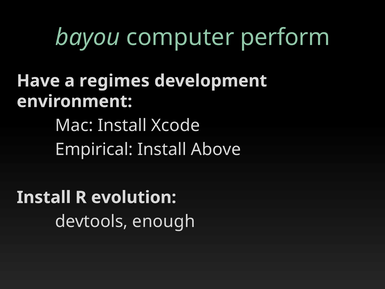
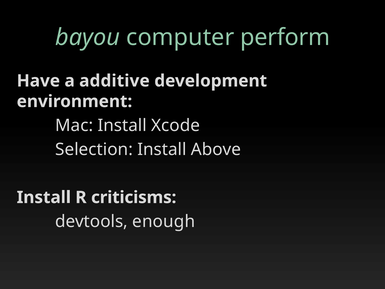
regimes: regimes -> additive (114, 81)
Empirical: Empirical -> Selection (94, 149)
evolution: evolution -> criticisms (134, 197)
